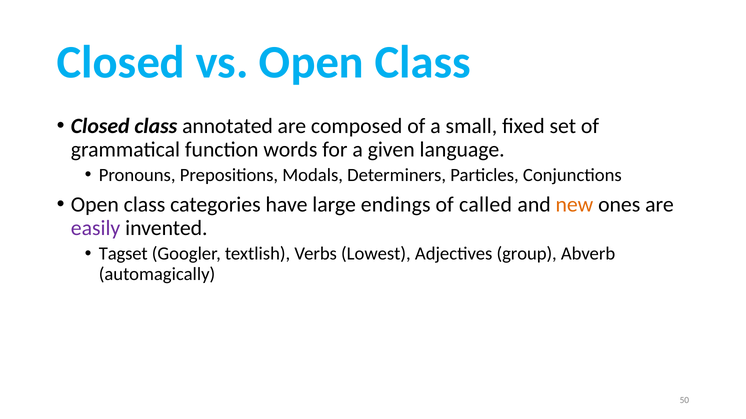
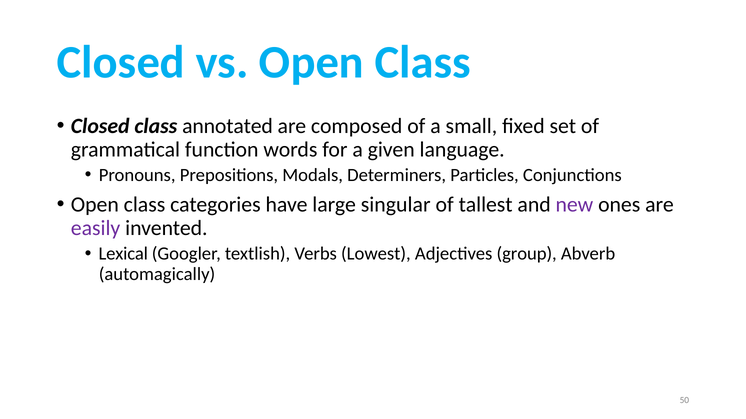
endings: endings -> singular (396, 205)
called: called -> tallest (486, 205)
new colour: orange -> purple (574, 205)
Tagset: Tagset -> Lexical (123, 254)
